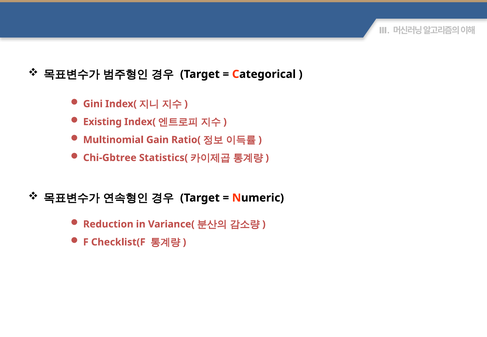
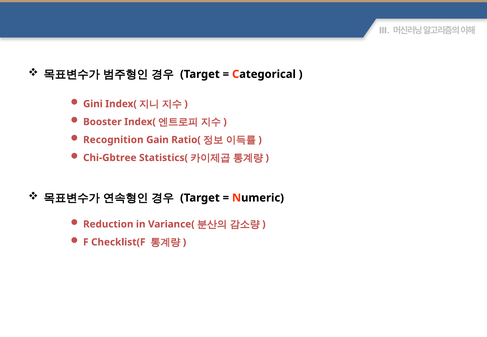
Existing: Existing -> Booster (102, 122)
Multinomial: Multinomial -> Recognition (113, 140)
